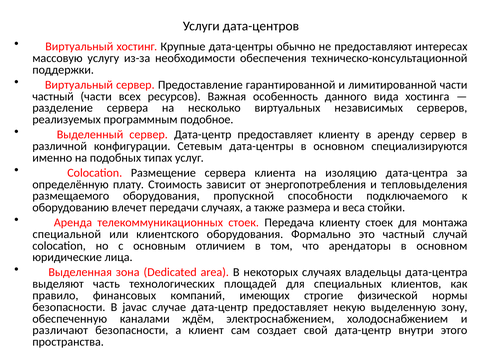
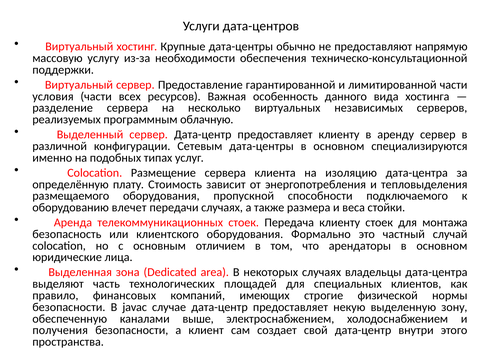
интересах: интересах -> напрямую (441, 47)
частный: частный -> условия (53, 96)
подобное: подобное -> облачную (207, 119)
специальной: специальной -> безопасность (67, 234)
ждём: ждём -> выше (198, 318)
различают: различают -> получения (60, 330)
